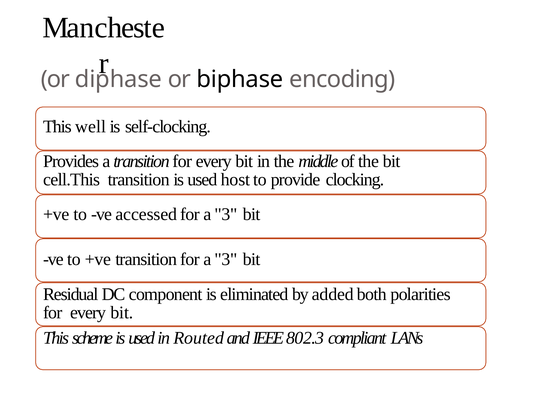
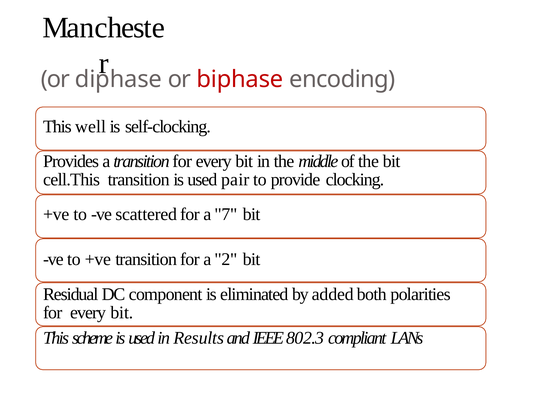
biphase colour: black -> red (240, 79)
host: host -> pair (235, 180)
accessed: accessed -> scattered (146, 215)
3: 3 -> 7 (226, 215)
transition for a 3: 3 -> 2 (226, 260)
Routed: Routed -> Results (199, 338)
